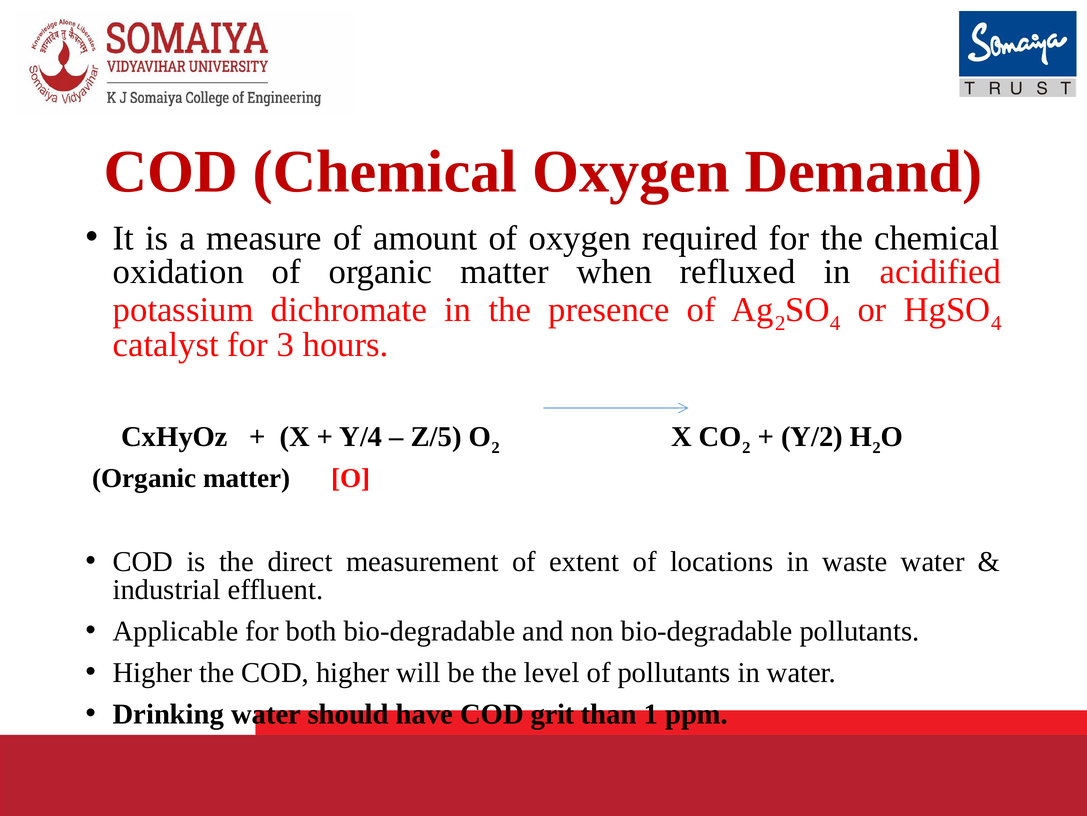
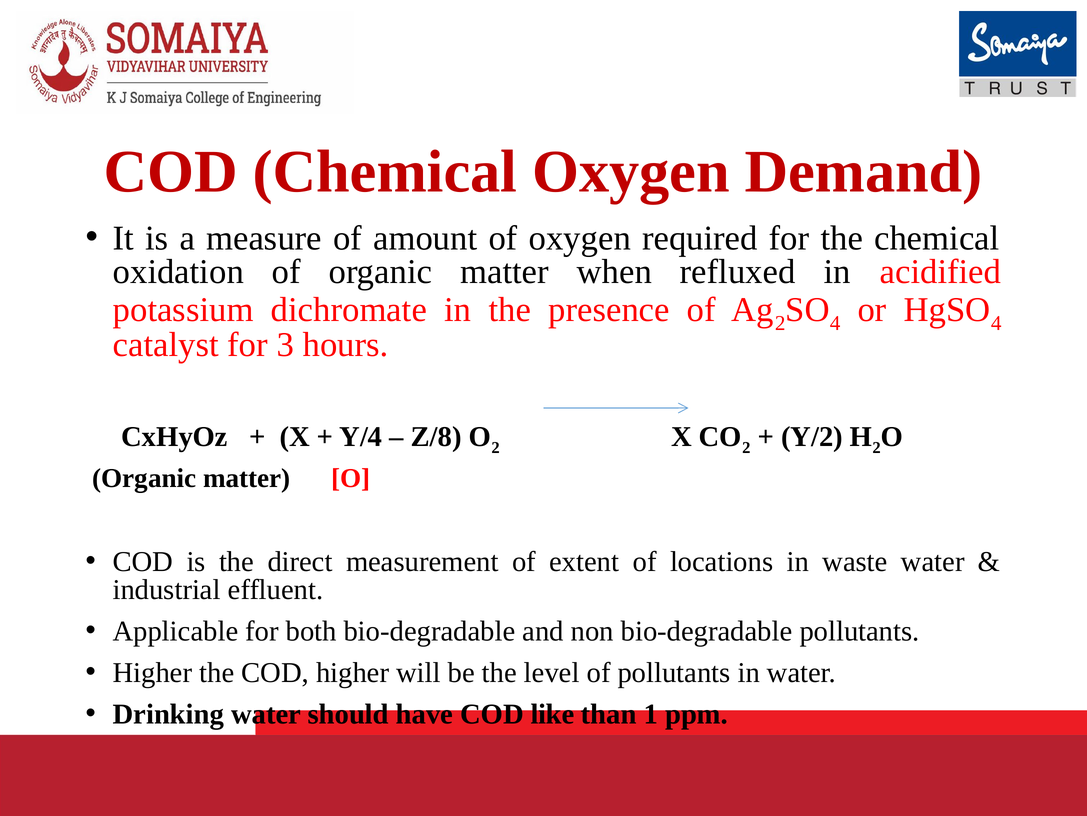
Z/5: Z/5 -> Z/8 (436, 436)
grit: grit -> like (552, 714)
